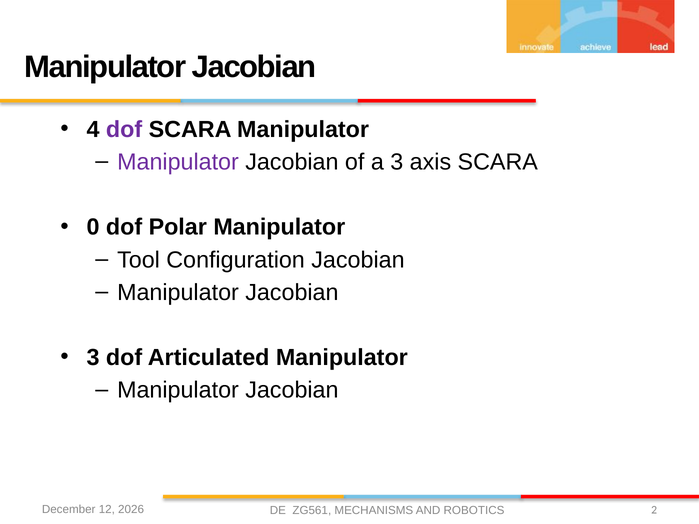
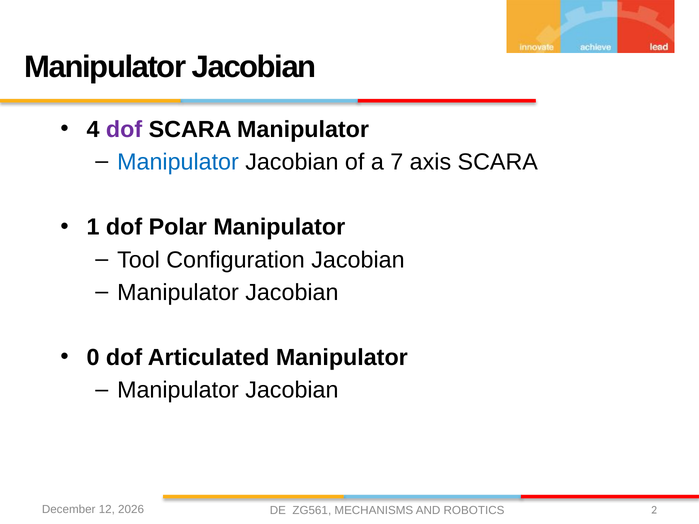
Manipulator colour: purple -> blue (178, 162)
a 3: 3 -> 7 (397, 162)
0: 0 -> 1 (93, 227)
3: 3 -> 0 (93, 358)
